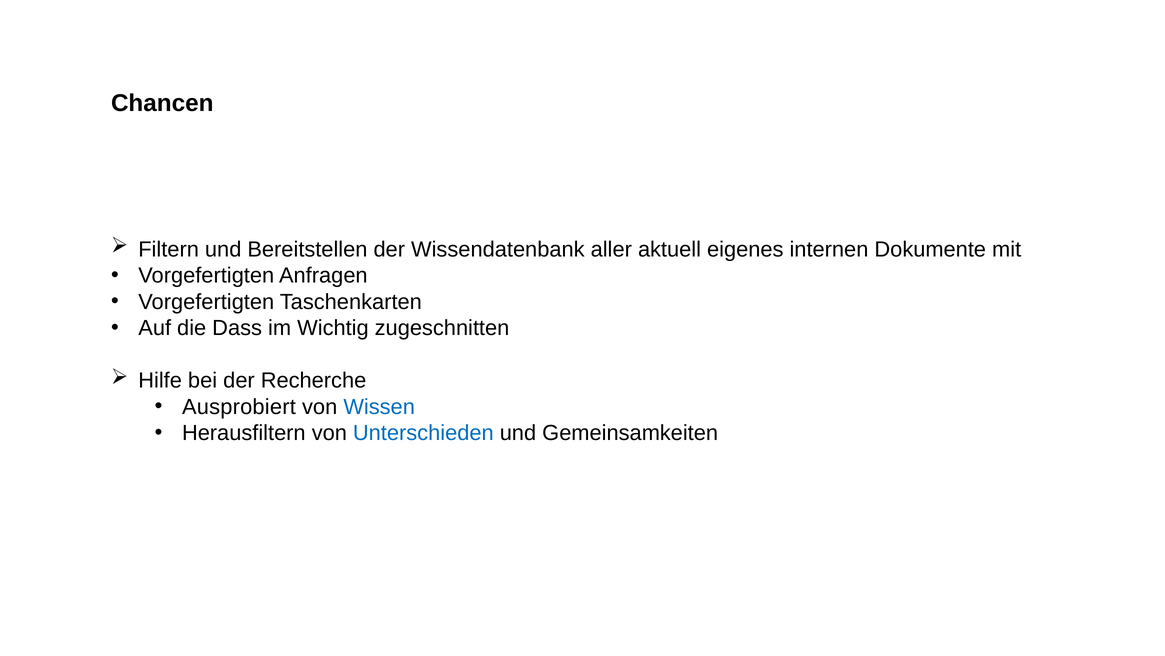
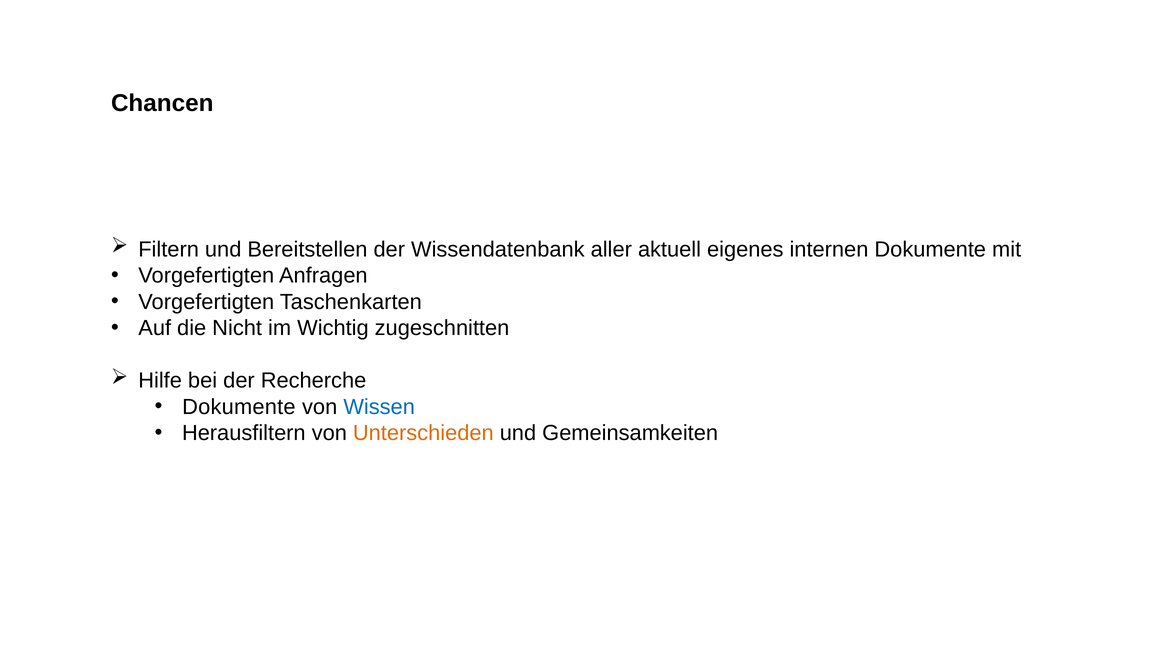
Dass: Dass -> Nicht (237, 328)
Ausprobiert: Ausprobiert -> Dokumente (239, 406)
Unterschieden colour: blue -> orange (423, 433)
